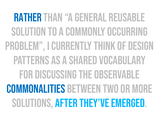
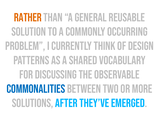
Rather colour: blue -> orange (28, 18)
